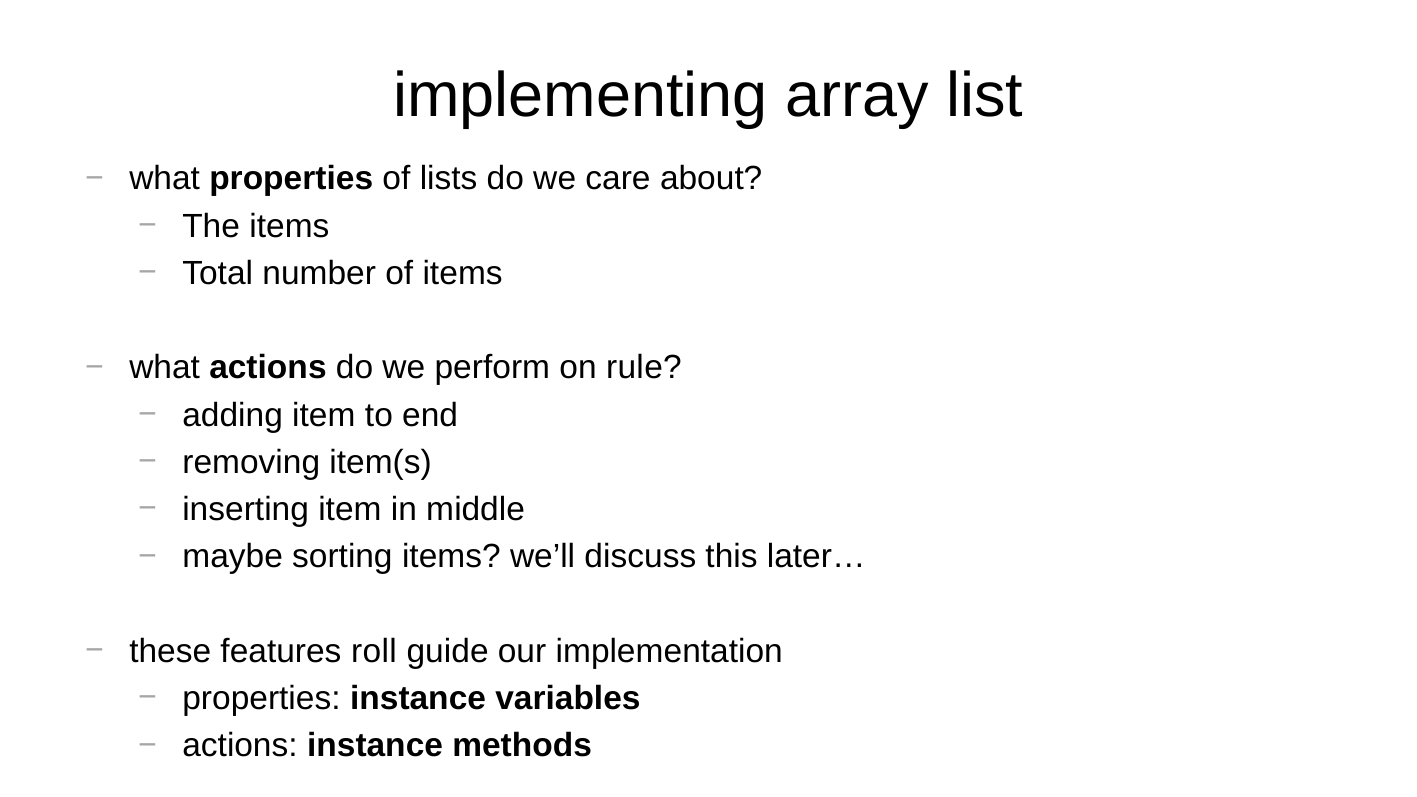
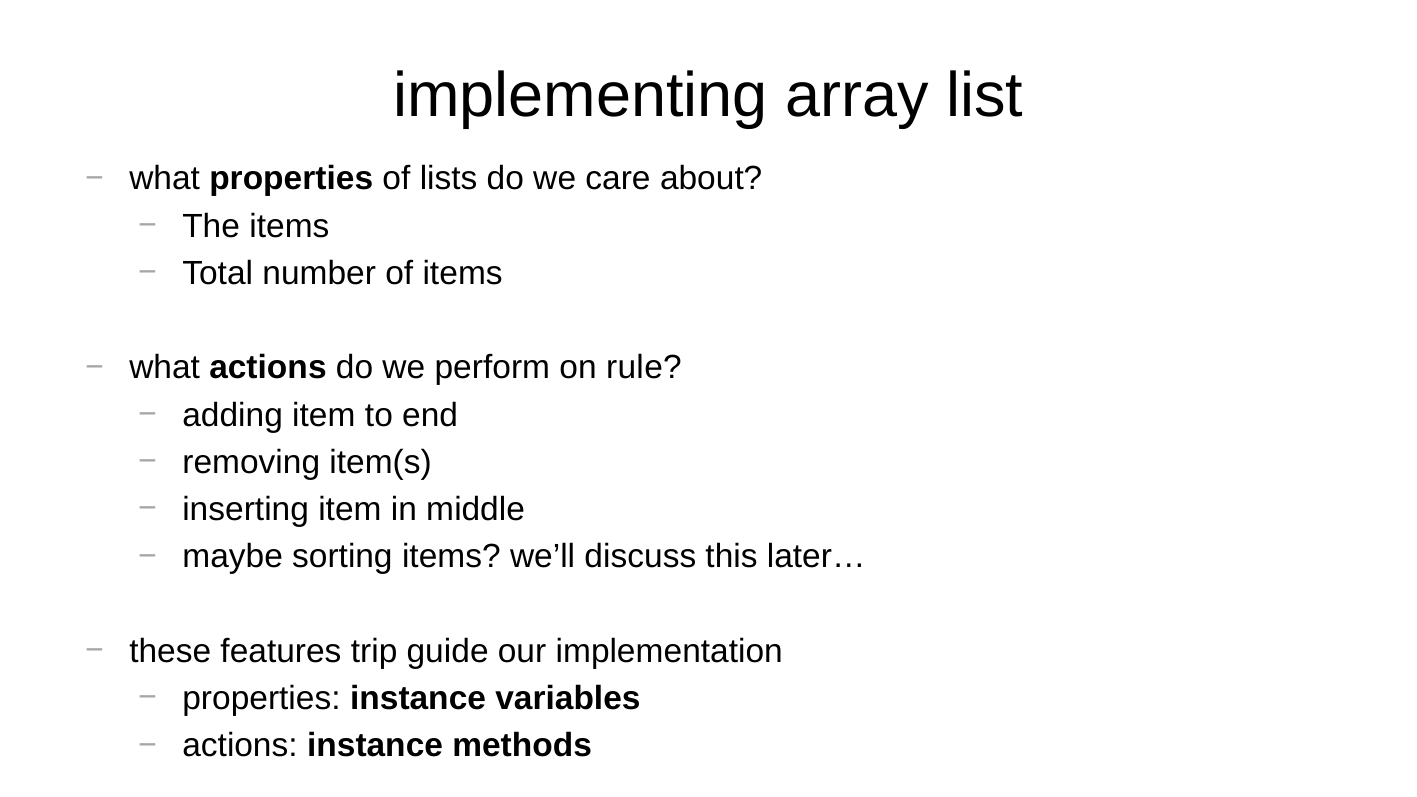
roll: roll -> trip (374, 651)
